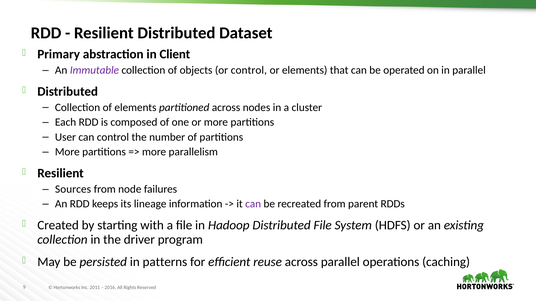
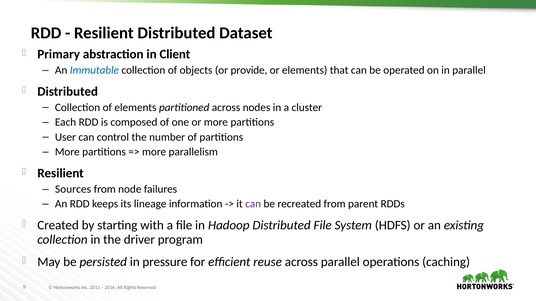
Immutable colour: purple -> blue (94, 70)
or control: control -> provide (249, 70)
patterns: patterns -> pressure (165, 262)
